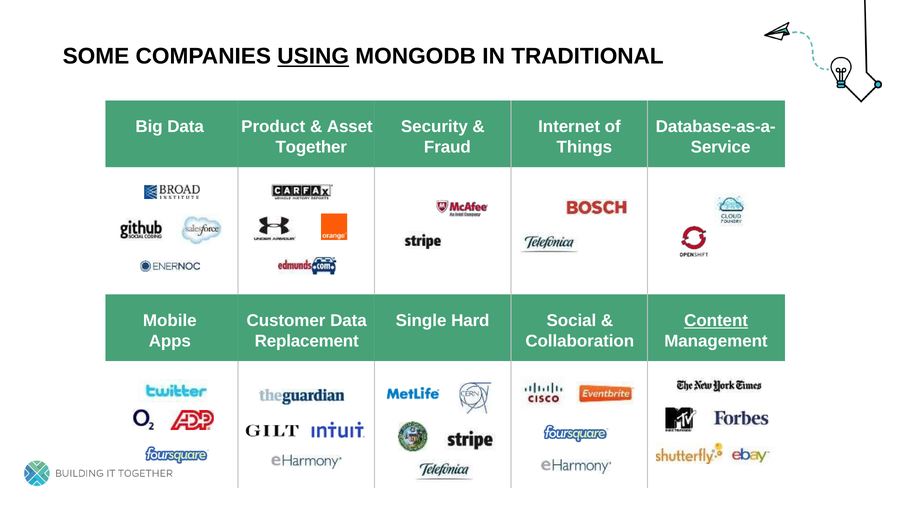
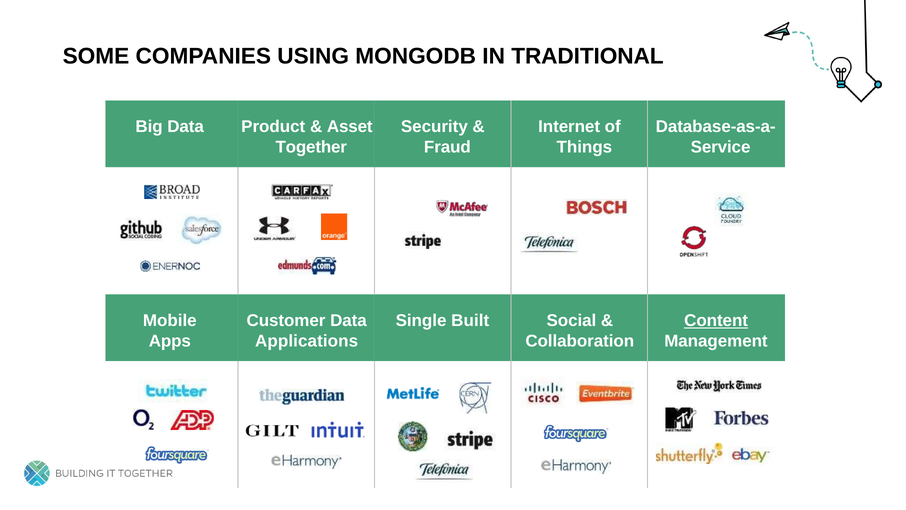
USING underline: present -> none (313, 56)
Hard: Hard -> Built (470, 320)
Replacement: Replacement -> Applications (307, 341)
